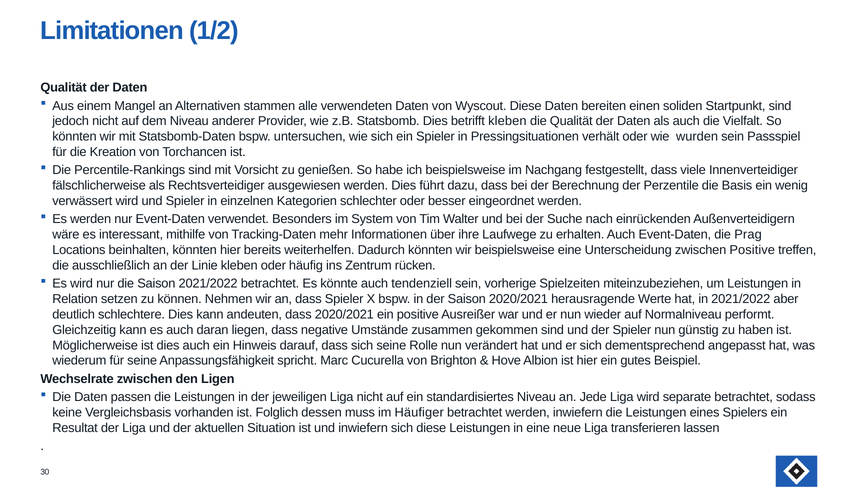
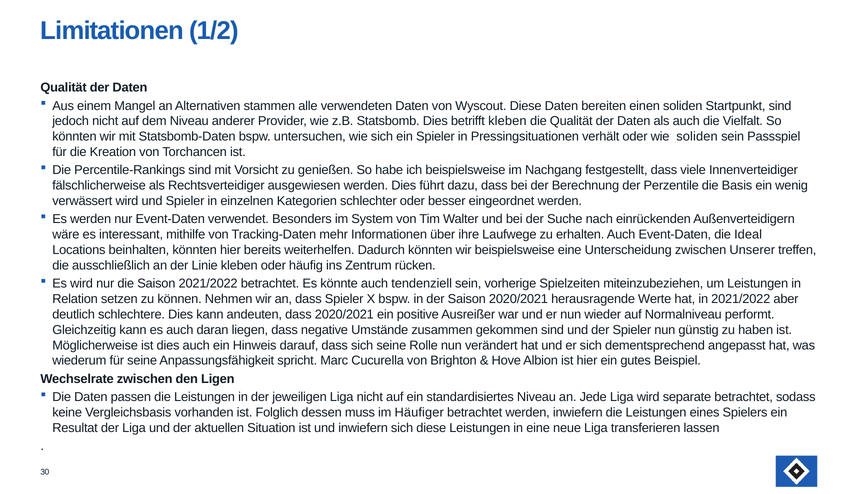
wie wurden: wurden -> soliden (697, 137)
Prag: Prag -> Ideal (748, 235)
zwischen Positive: Positive -> Unserer (752, 250)
